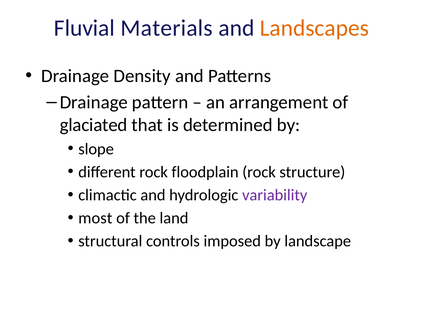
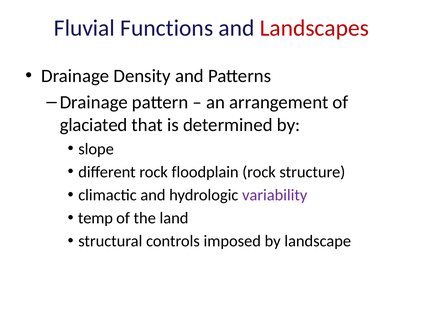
Materials: Materials -> Functions (167, 28)
Landscapes colour: orange -> red (314, 28)
most: most -> temp (95, 218)
